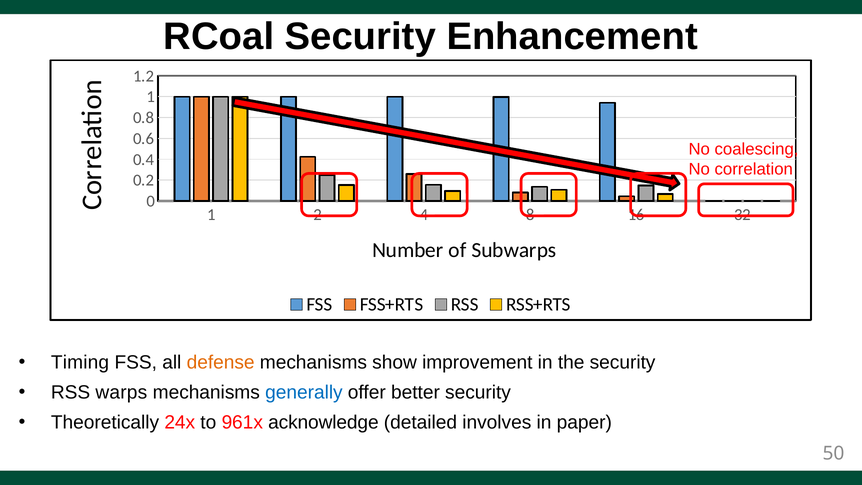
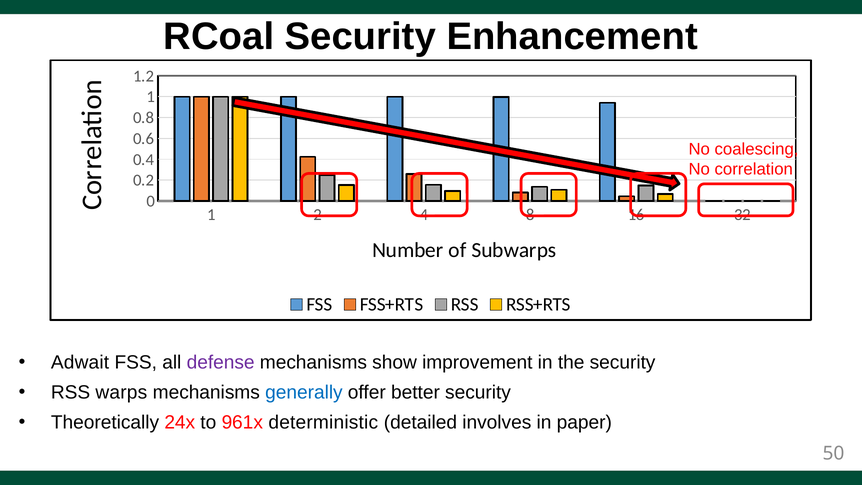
Timing: Timing -> Adwait (80, 362)
defense colour: orange -> purple (221, 362)
acknowledge: acknowledge -> deterministic (323, 422)
